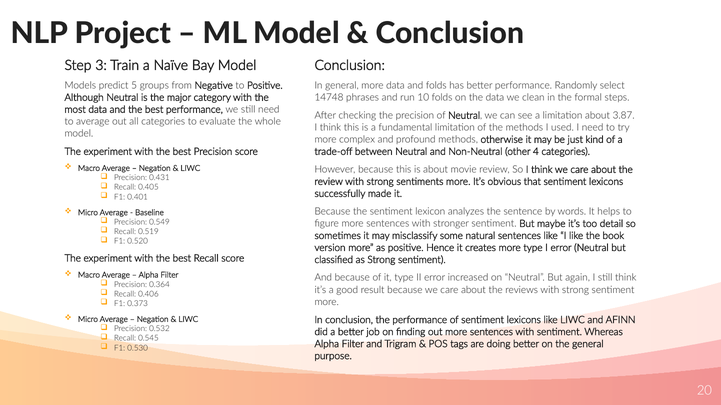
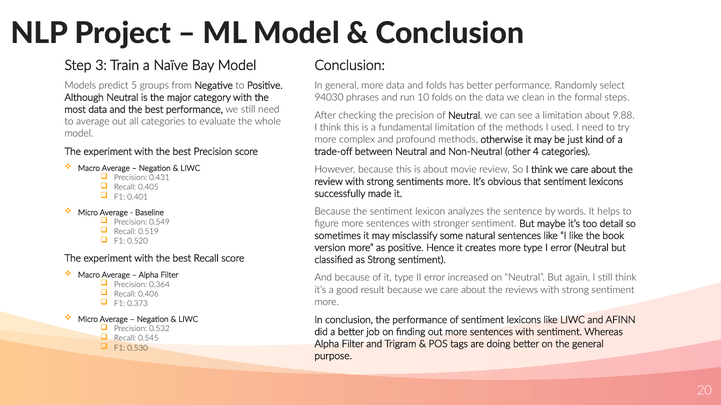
14748: 14748 -> 94030 (329, 98)
3.87: 3.87 -> 9.88 (624, 116)
